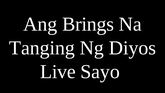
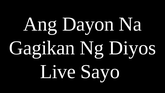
Brings: Brings -> Dayon (88, 24)
Tanging: Tanging -> Gagikan (42, 48)
